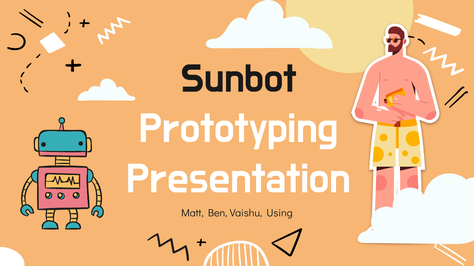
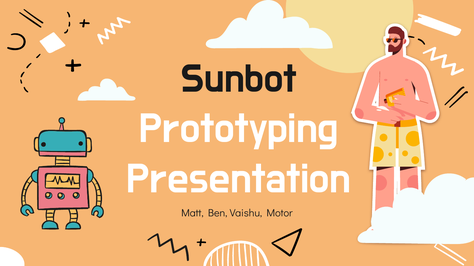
Using: Using -> Motor (280, 214)
